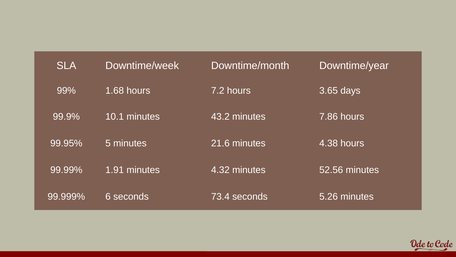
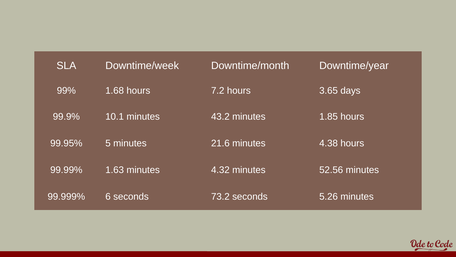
7.86: 7.86 -> 1.85 (329, 117)
1.91: 1.91 -> 1.63 (115, 170)
73.4: 73.4 -> 73.2 (220, 196)
